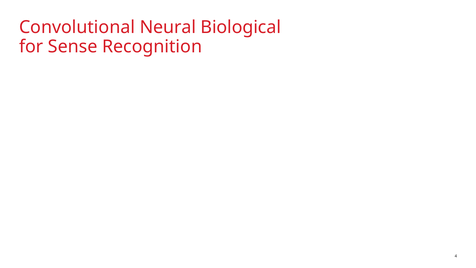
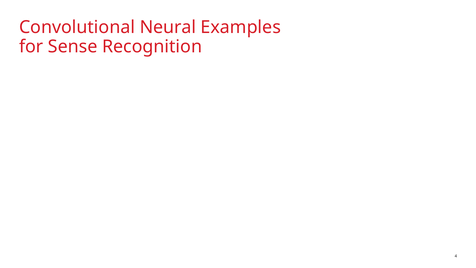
Biological: Biological -> Examples (241, 27)
